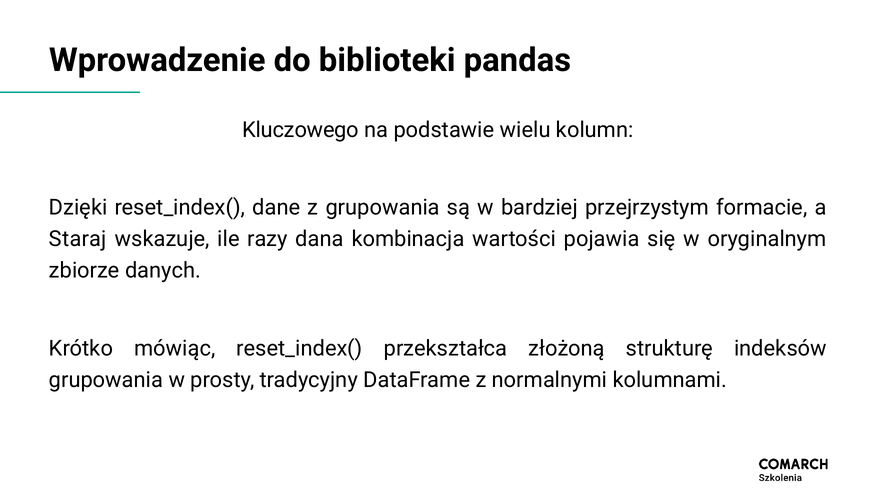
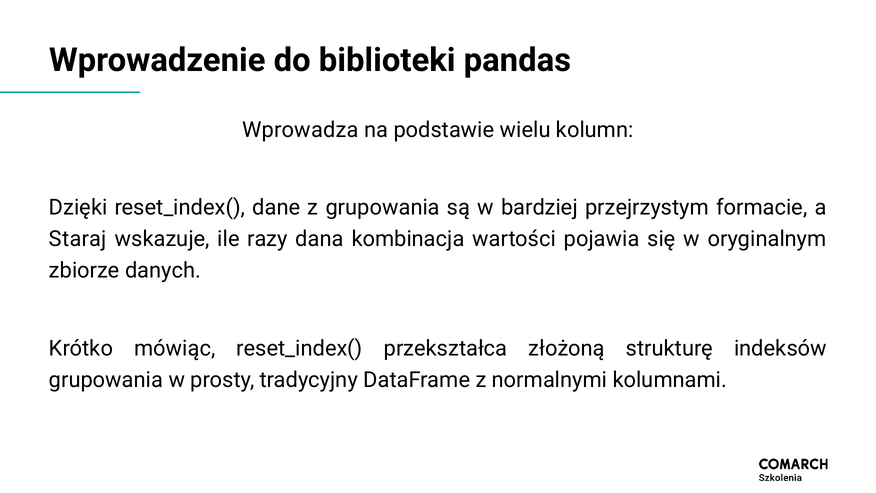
Kluczowego: Kluczowego -> Wprowadza (300, 130)
